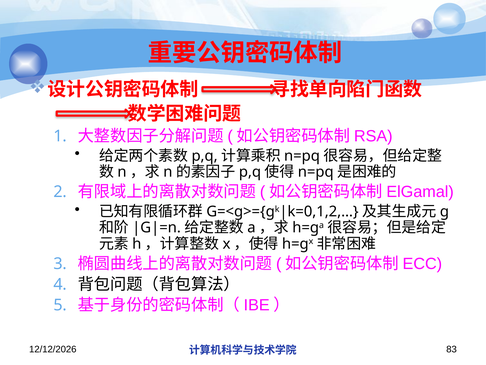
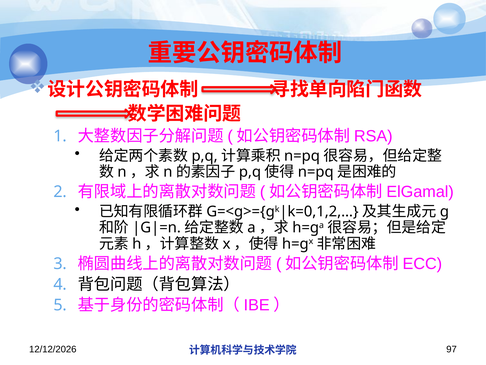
83: 83 -> 97 (452, 349)
